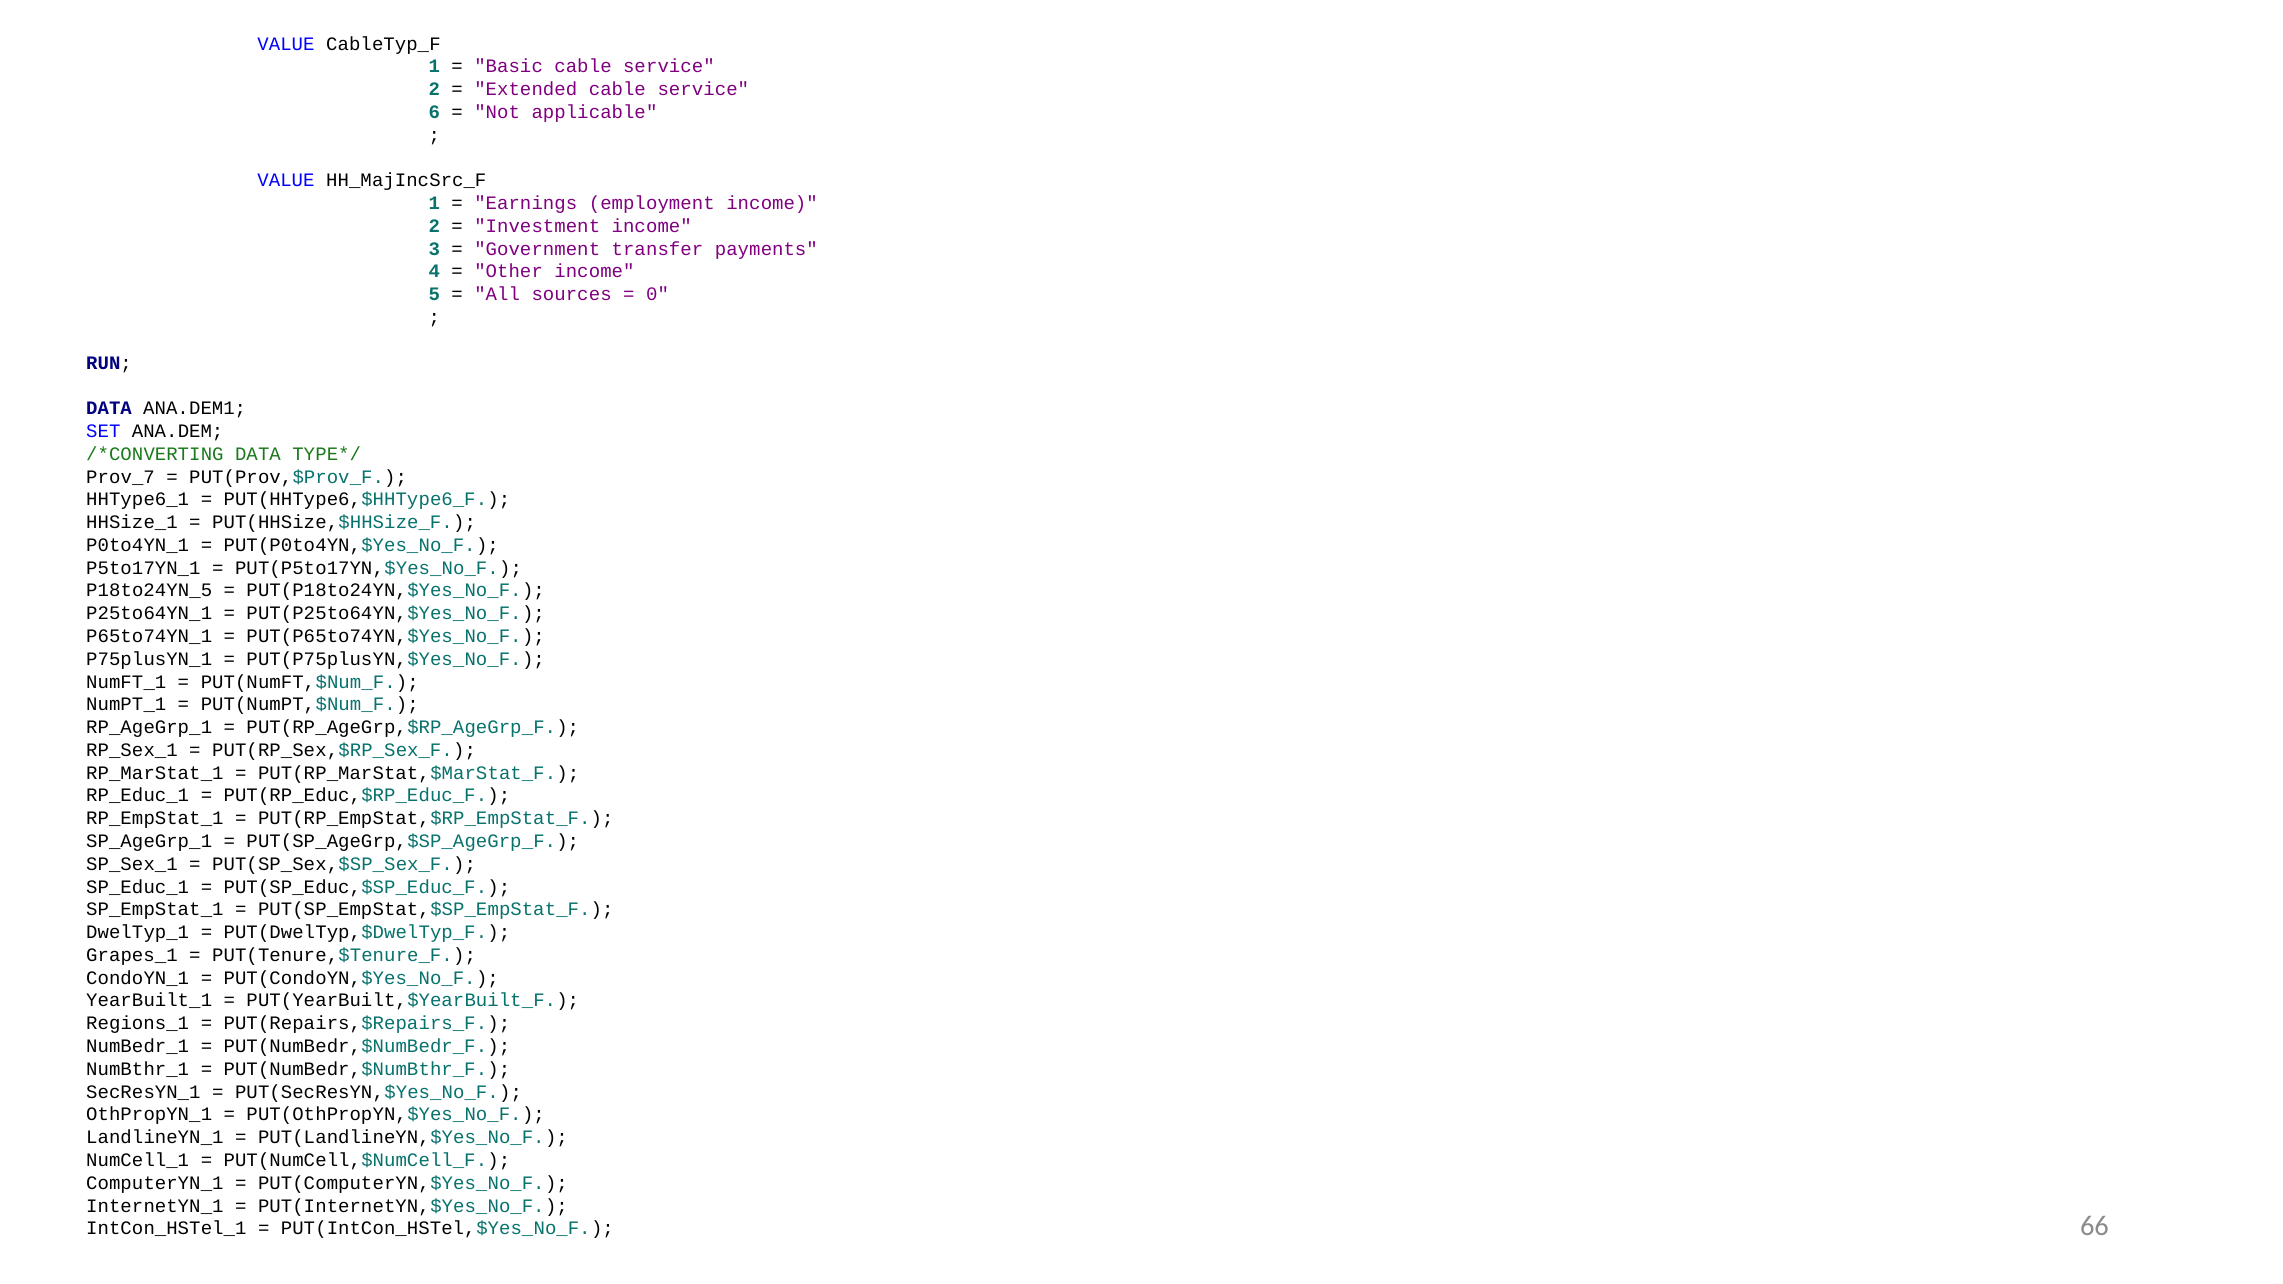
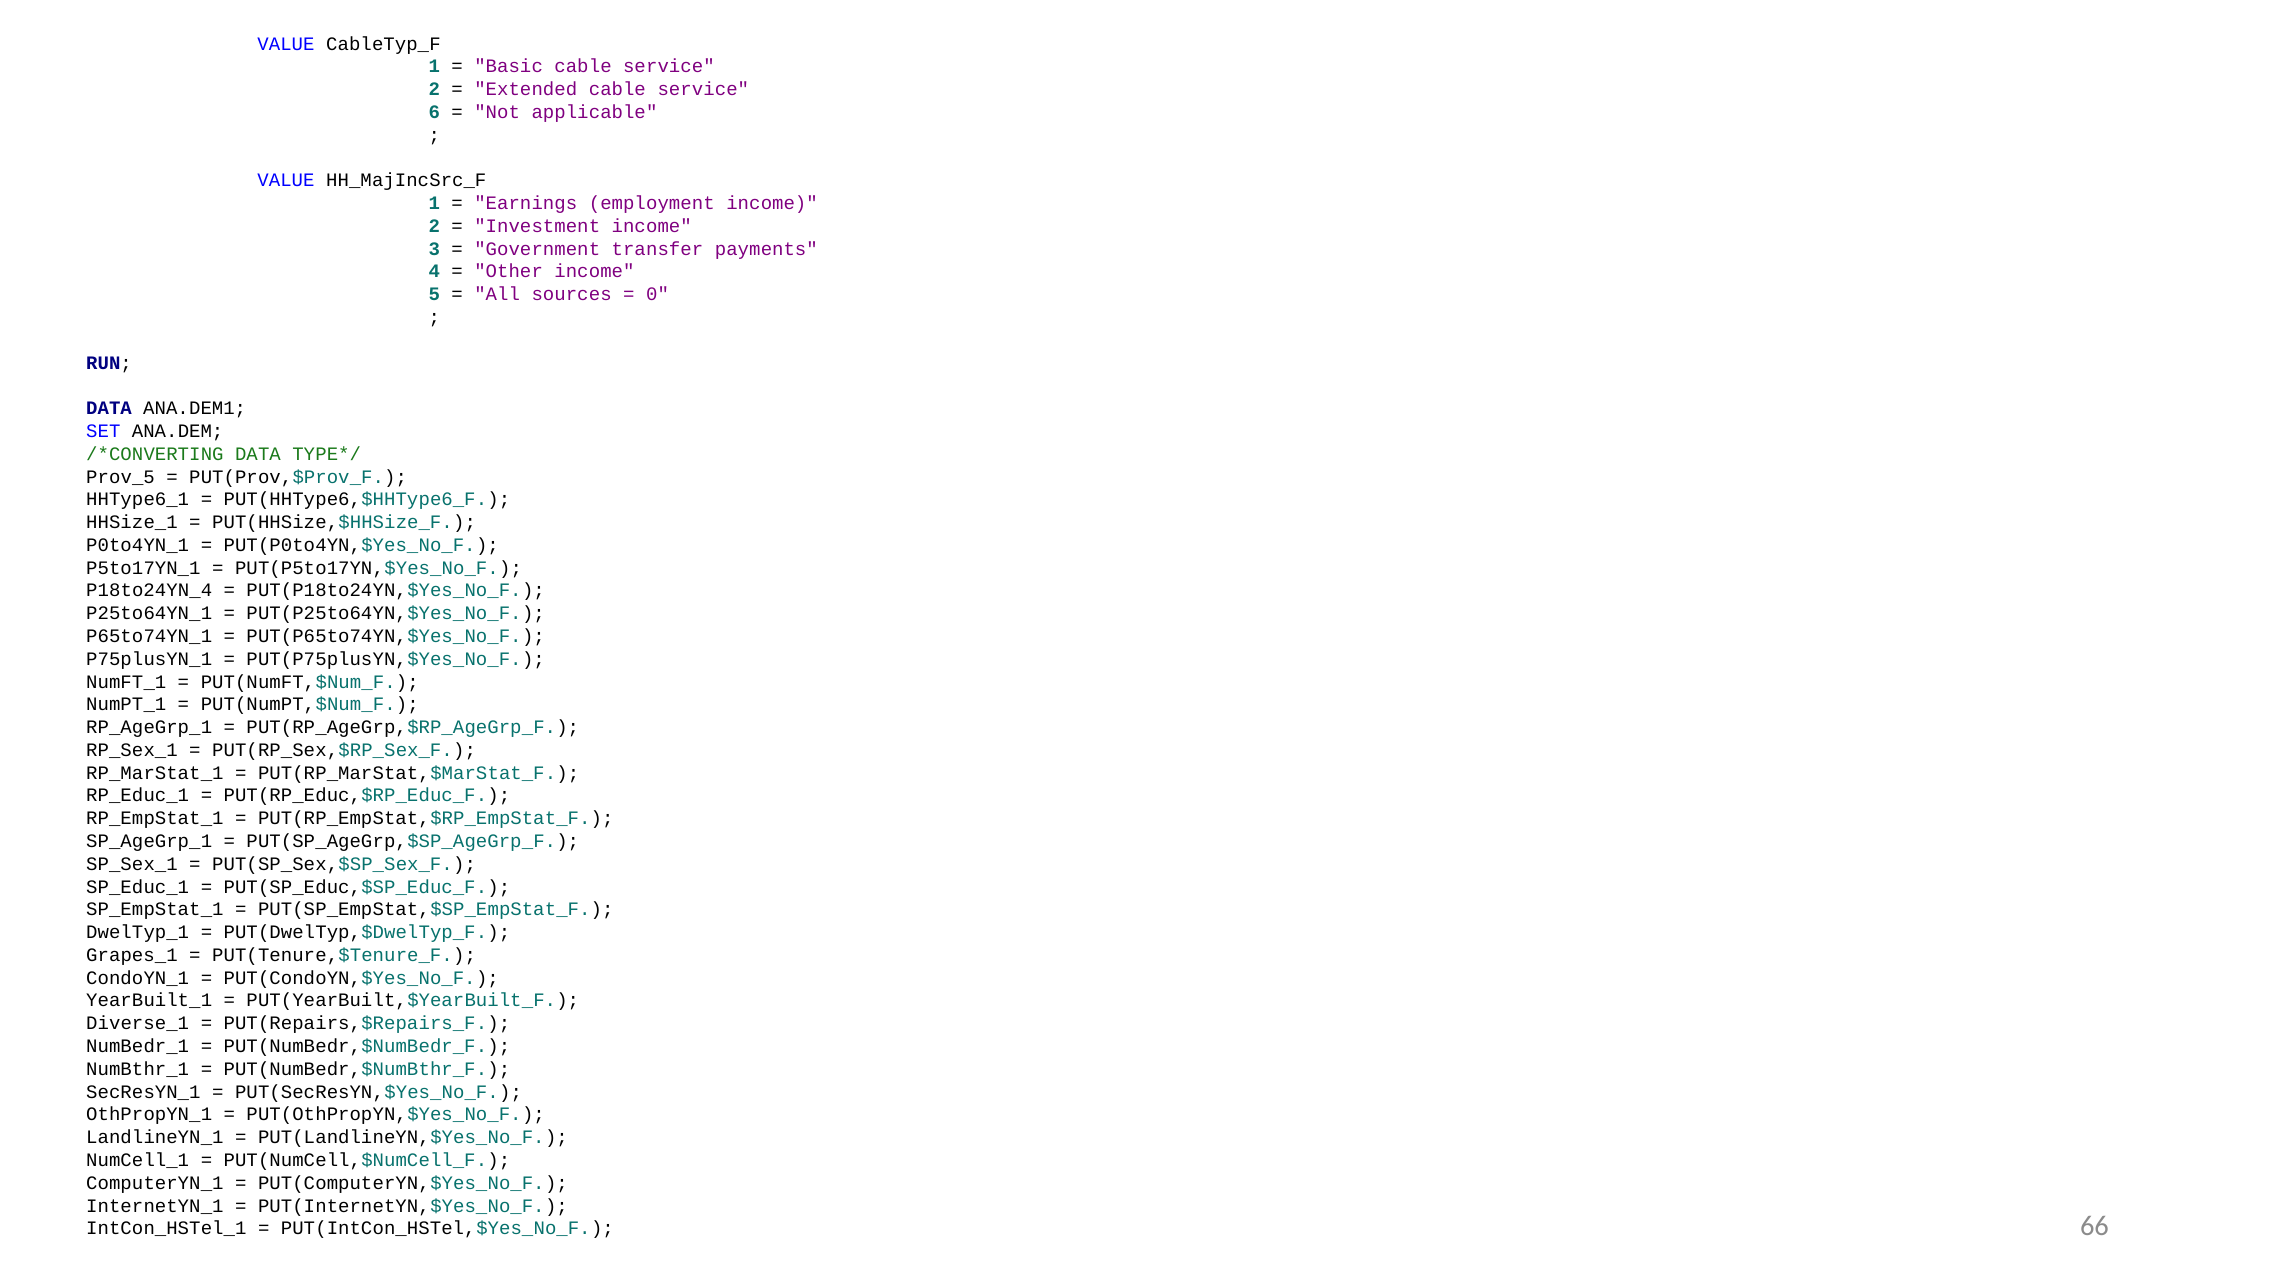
Prov_7: Prov_7 -> Prov_5 (121, 477)
P18to24YN_5: P18to24YN_5 -> P18to24YN_4 (149, 591)
Regions_1: Regions_1 -> Diverse_1 (138, 1024)
